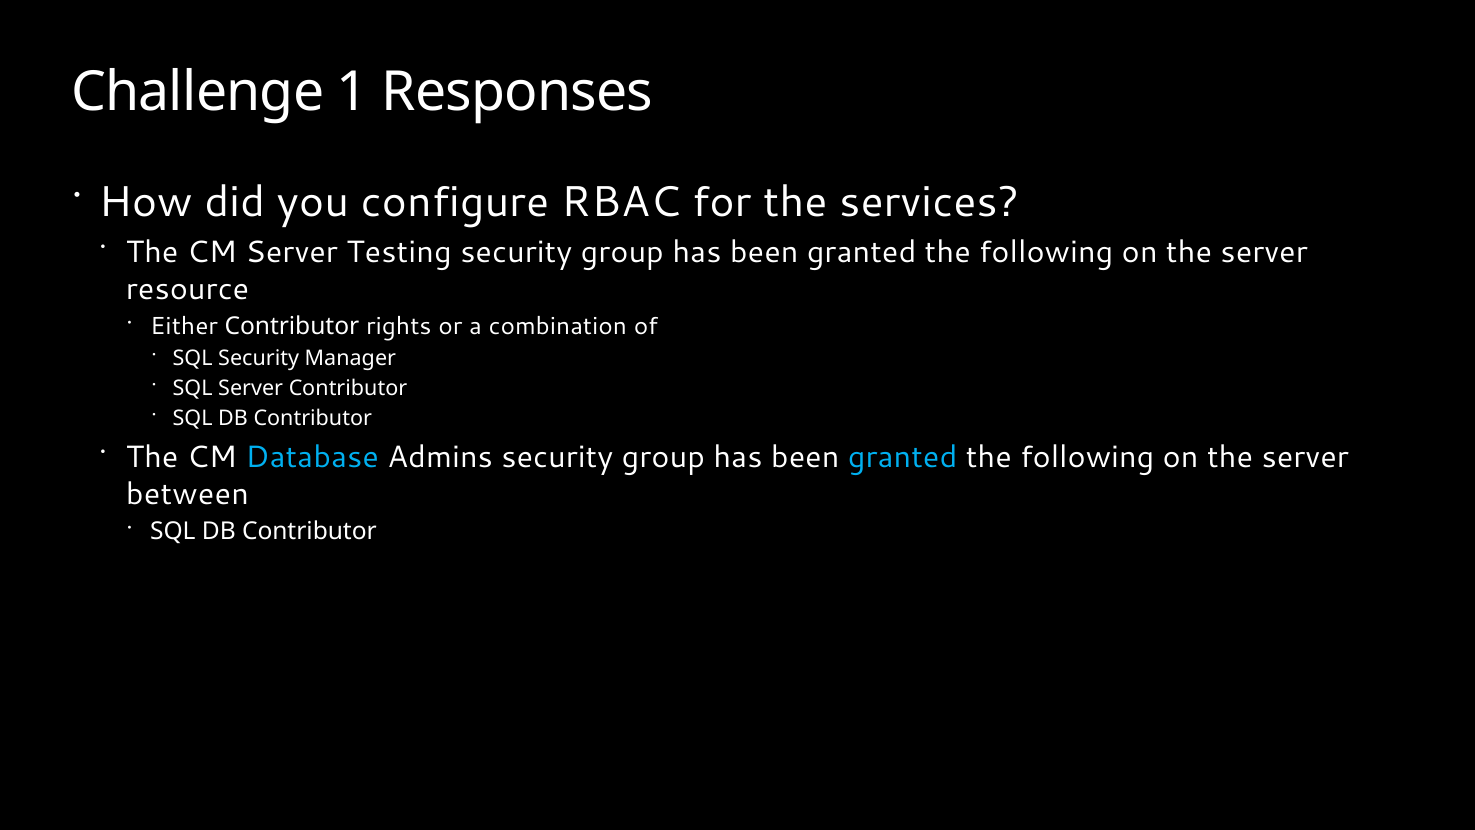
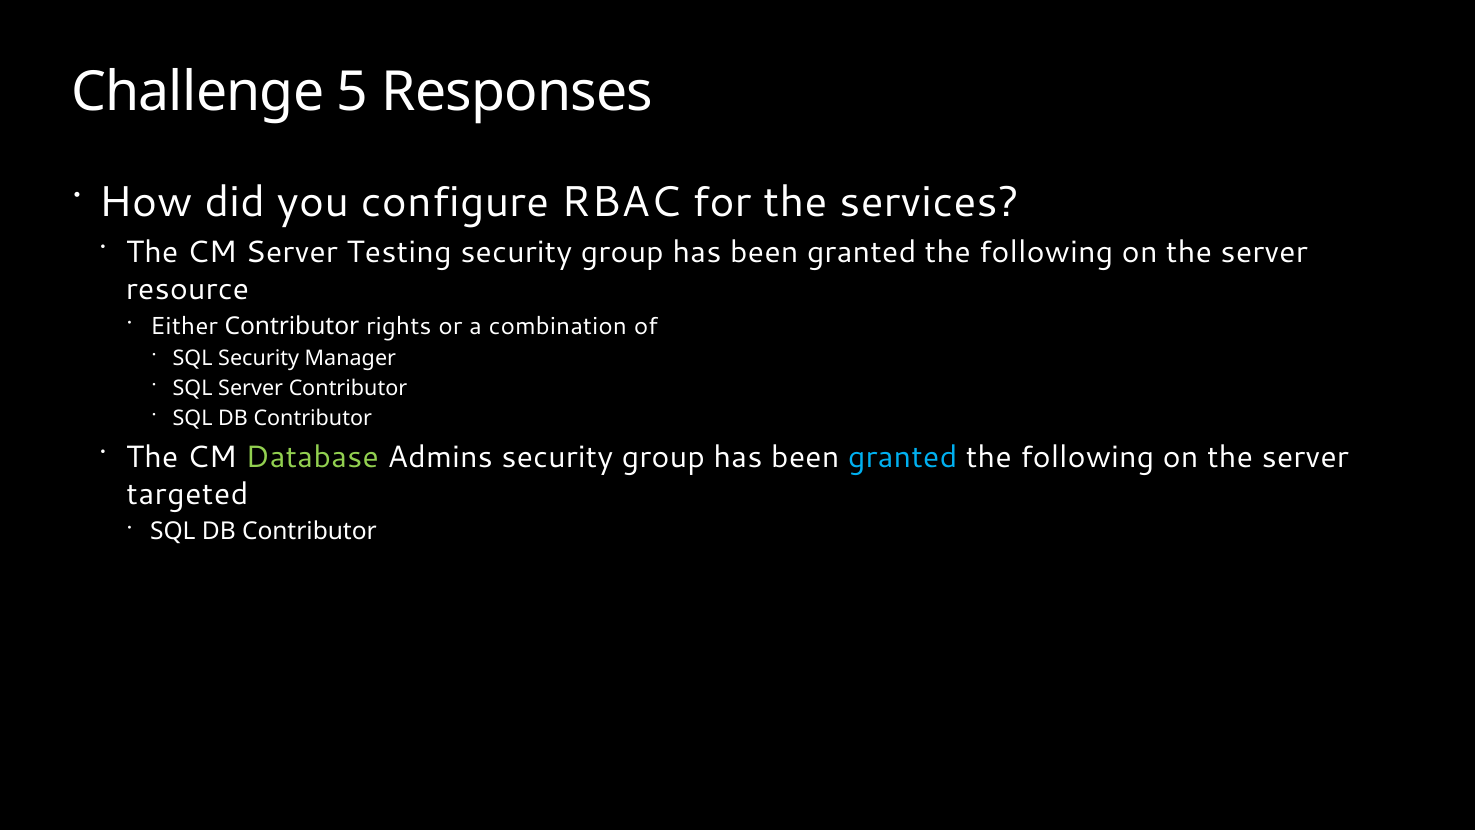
1: 1 -> 5 (353, 92)
Database colour: light blue -> light green (312, 457)
between: between -> targeted (187, 494)
